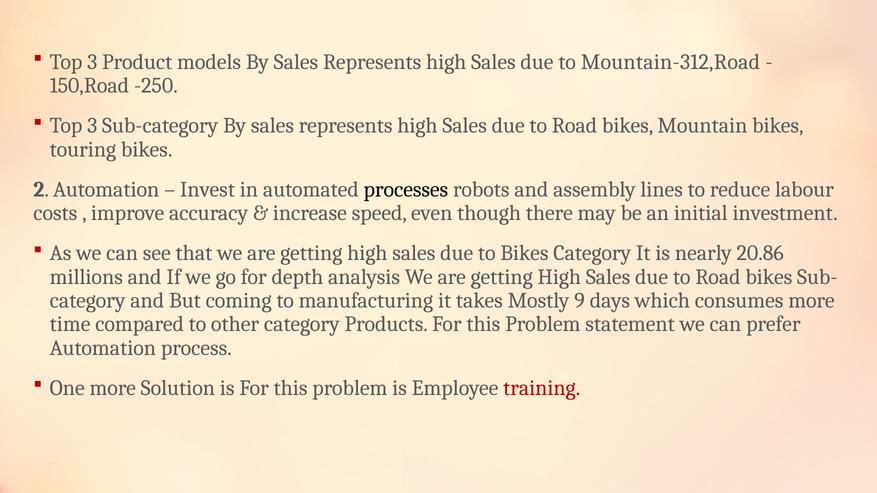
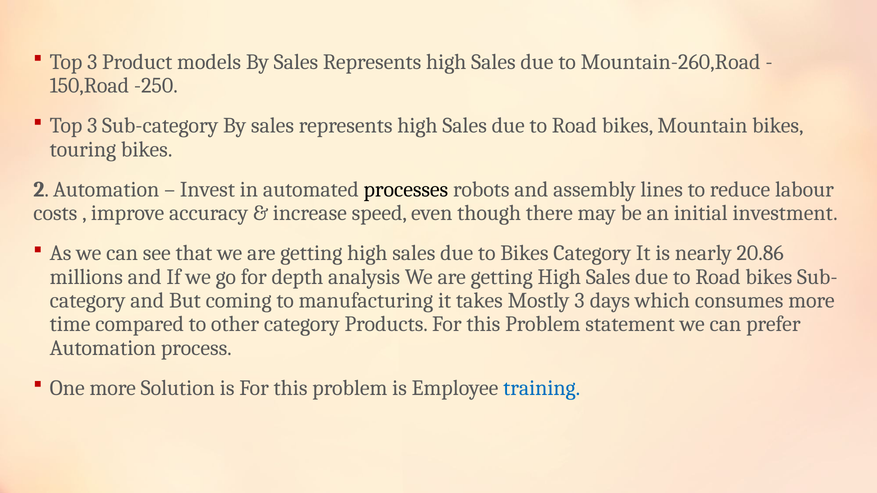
Mountain-312,Road: Mountain-312,Road -> Mountain-260,Road (671, 62)
Mostly 9: 9 -> 3 (580, 301)
training colour: red -> blue (542, 388)
